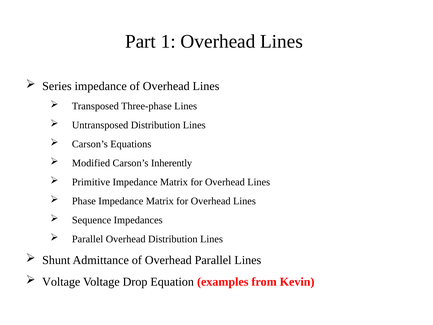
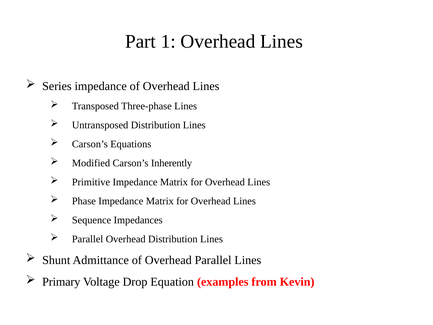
Voltage: Voltage -> Primary (61, 282)
